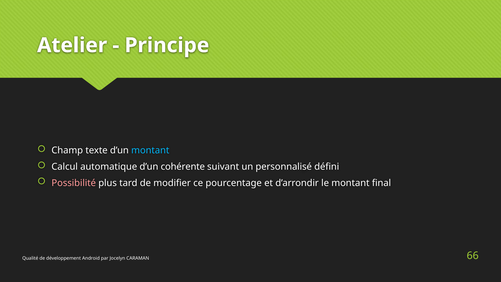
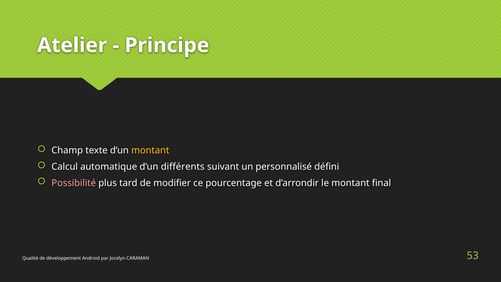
montant colour: light blue -> yellow (150, 150)
cohérente: cohérente -> différents (183, 167)
66: 66 -> 53 (473, 256)
